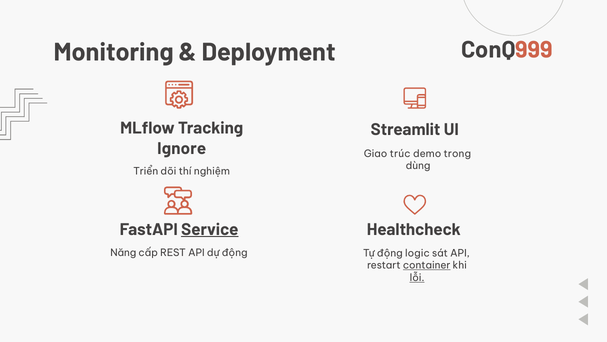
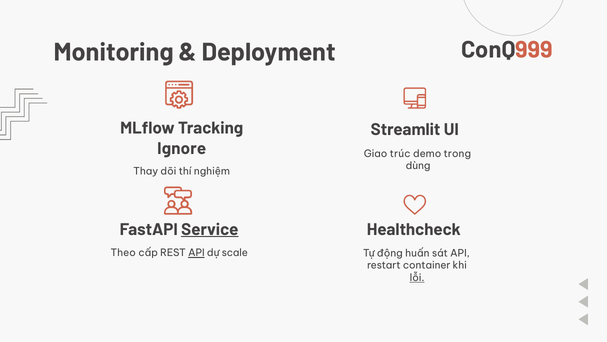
Triển: Triển -> Thay (146, 171)
Năng: Năng -> Theo (123, 253)
API underline: none -> present (196, 253)
dự động: động -> scale (235, 253)
logic: logic -> huấn (417, 253)
container underline: present -> none (427, 265)
